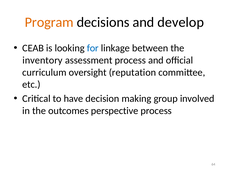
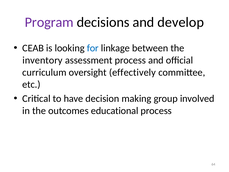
Program colour: orange -> purple (49, 22)
reputation: reputation -> effectively (132, 72)
perspective: perspective -> educational (115, 111)
